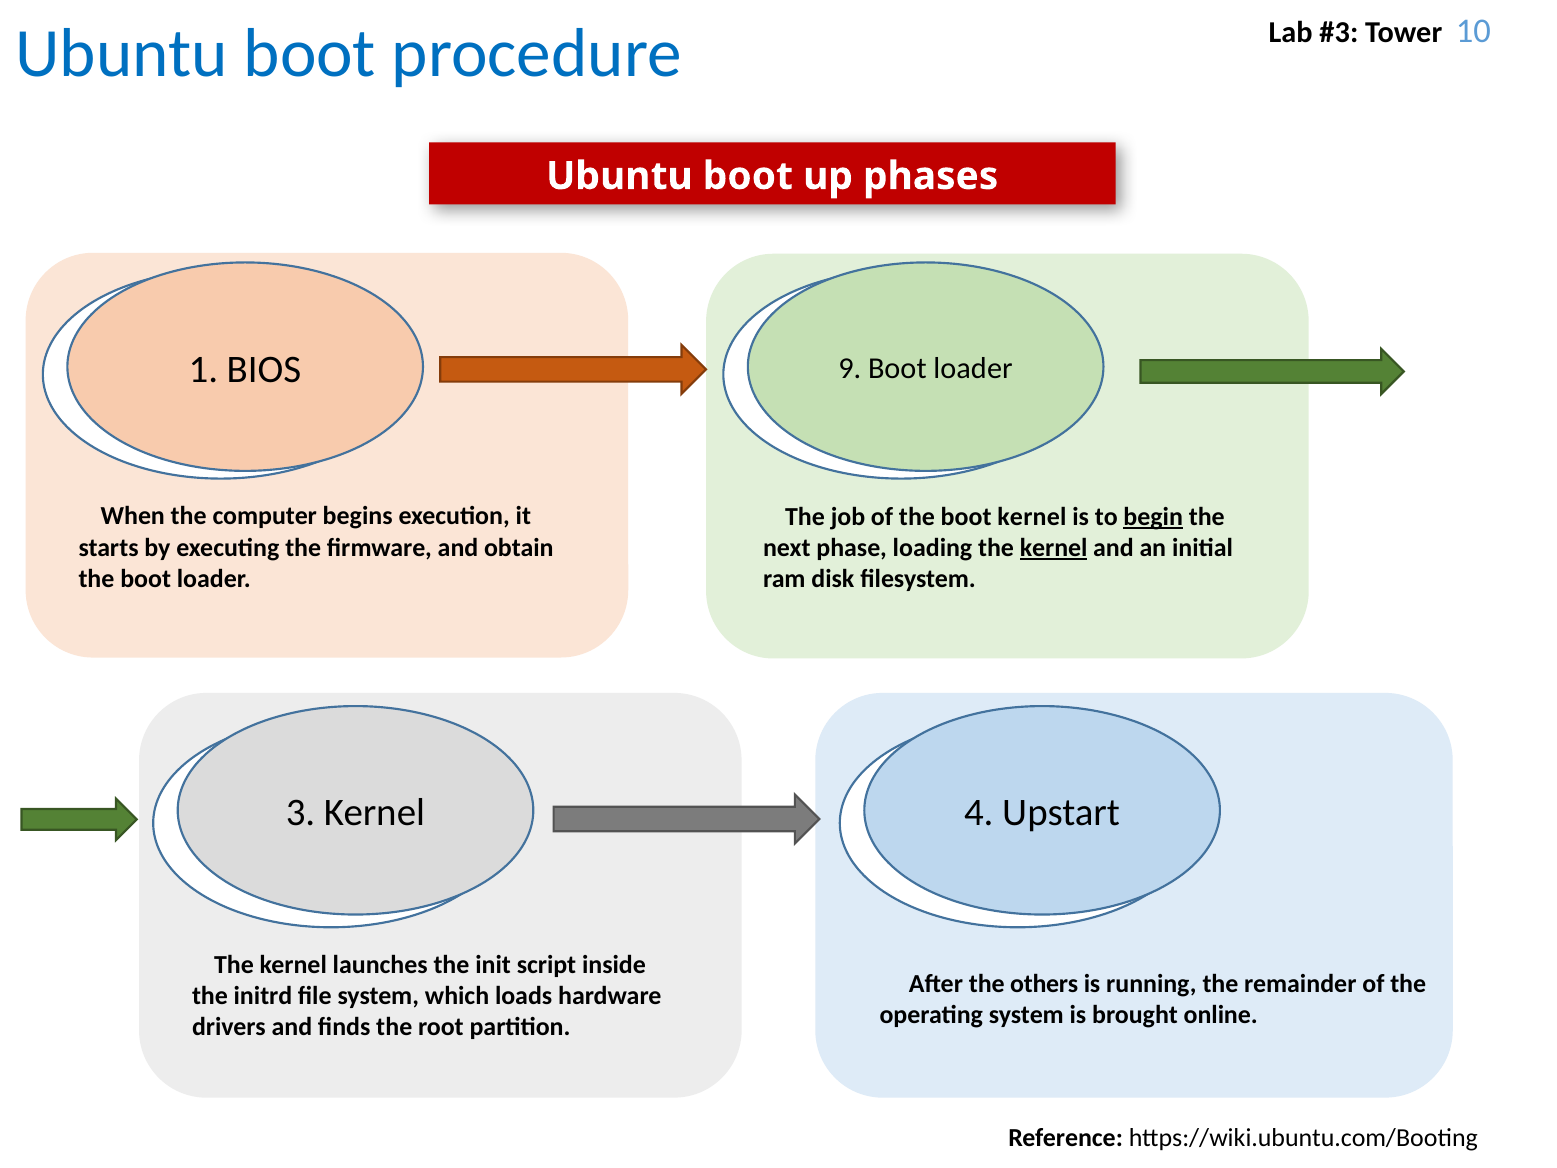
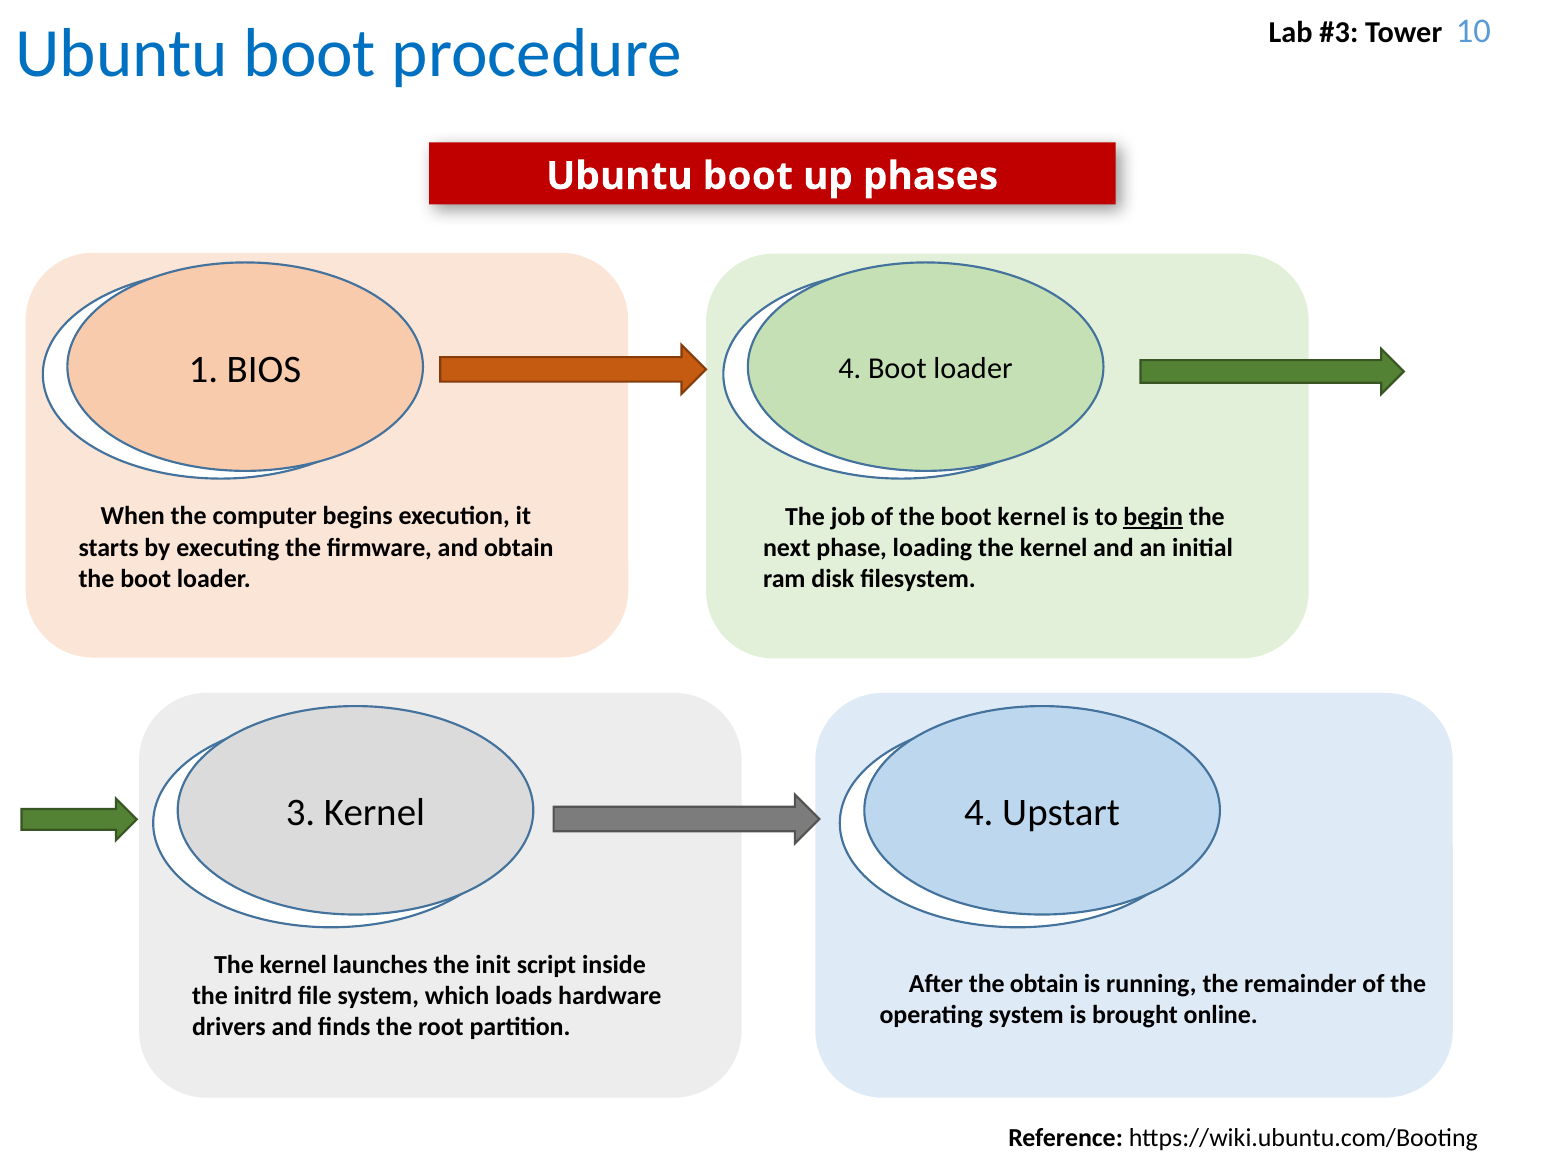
BIOS 9: 9 -> 4 (850, 369)
kernel underline: present -> none (1054, 548)
the others: others -> obtain (1044, 984)
